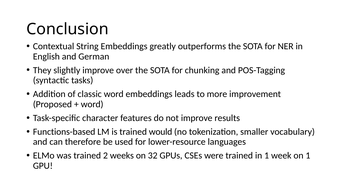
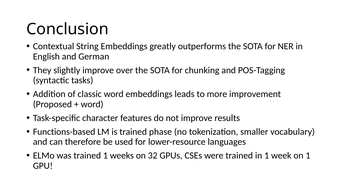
would: would -> phase (160, 132)
trained 2: 2 -> 1 (105, 156)
